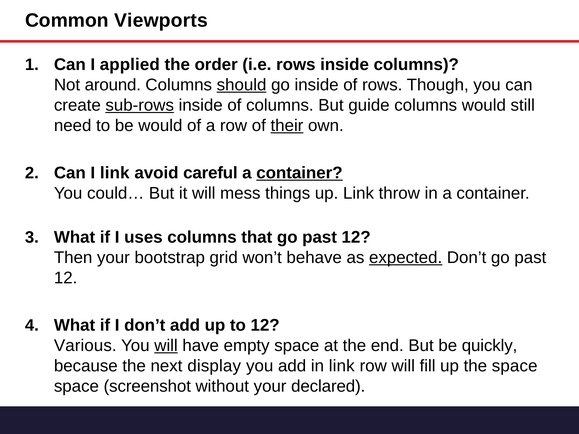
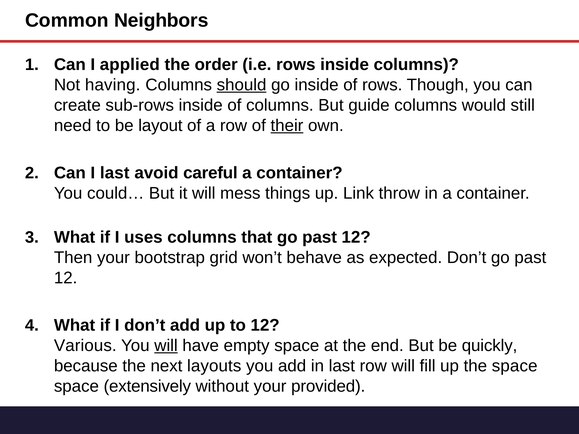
Viewports: Viewports -> Neighbors (161, 21)
around: around -> having (113, 85)
sub-rows underline: present -> none (140, 105)
be would: would -> layout (160, 126)
I link: link -> last (115, 173)
container underline: present -> none (299, 173)
expected underline: present -> none (406, 258)
display: display -> layouts (214, 366)
in link: link -> last (342, 366)
screenshot: screenshot -> extensively (147, 386)
declared: declared -> provided (328, 386)
